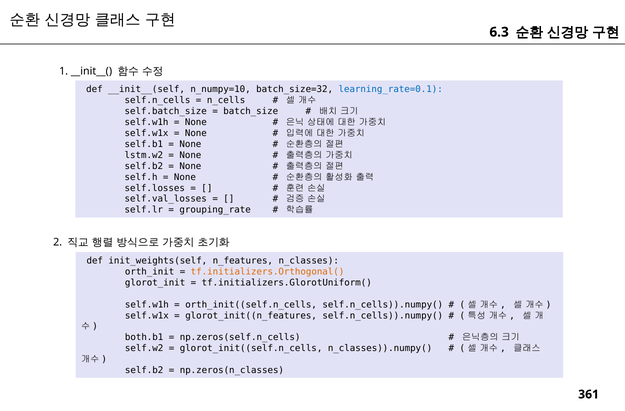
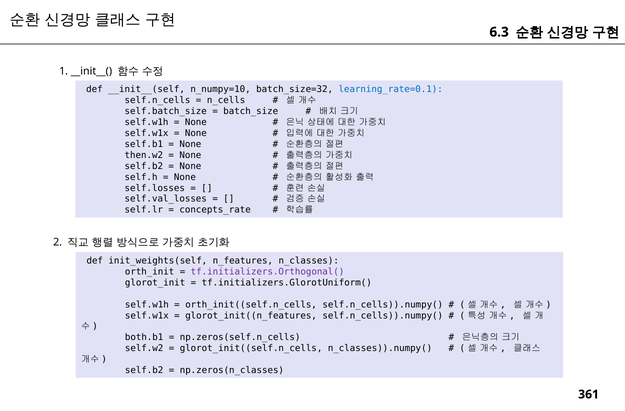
lstm.w2: lstm.w2 -> then.w2 (144, 155)
grouping_rate: grouping_rate -> concepts_rate (215, 210)
tf.initializers.Orthogonal( colour: orange -> purple (268, 271)
